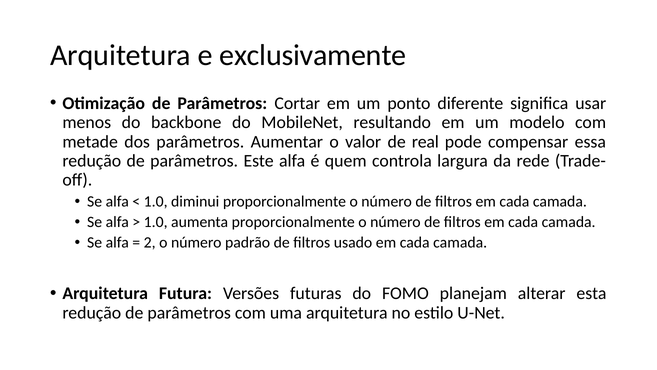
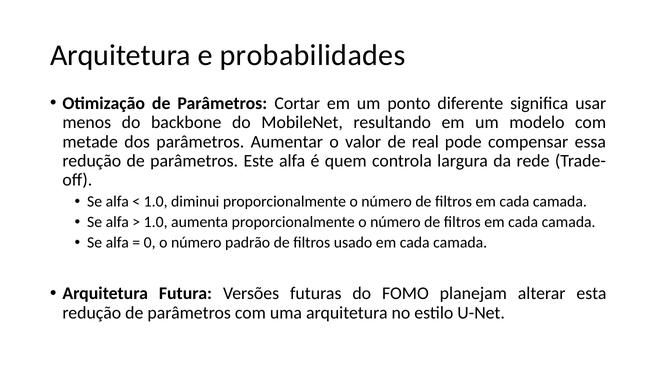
exclusivamente: exclusivamente -> probabilidades (313, 55)
2: 2 -> 0 (150, 242)
